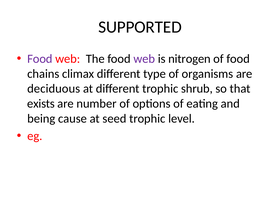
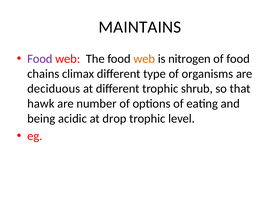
SUPPORTED: SUPPORTED -> MAINTAINS (140, 27)
web colour: purple -> orange (144, 59)
exists: exists -> hawk (41, 104)
cause: cause -> acidic (72, 119)
seed: seed -> drop (115, 119)
